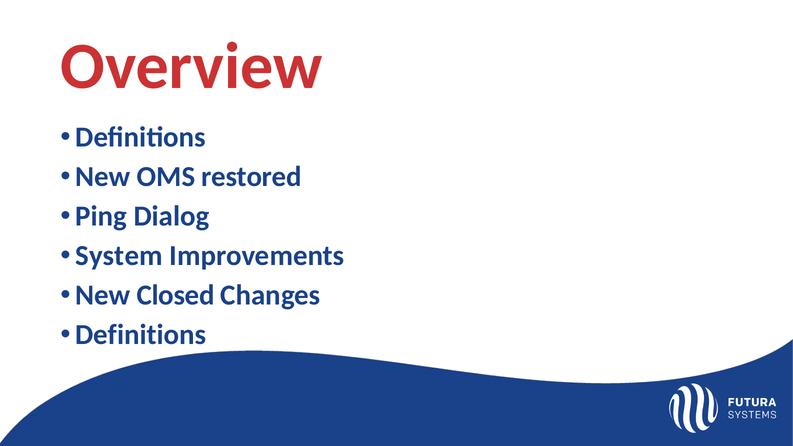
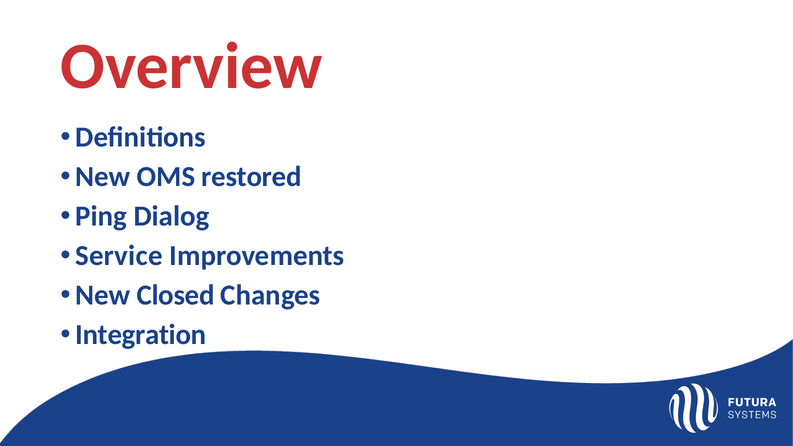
System: System -> Service (119, 256)
Definitions: Definitions -> Integration (141, 335)
